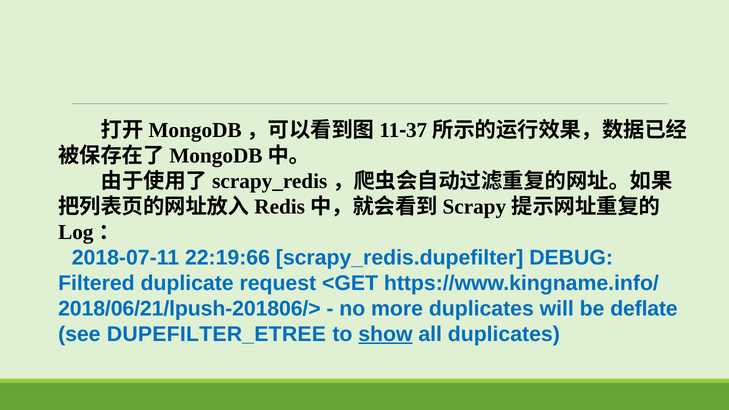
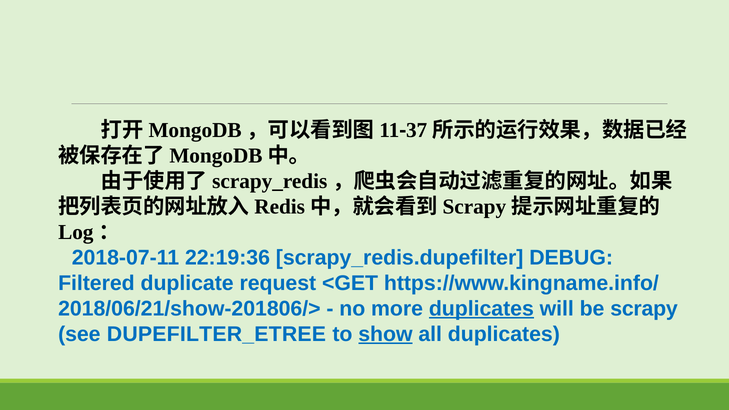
22:19:66: 22:19:66 -> 22:19:36 (227, 258)
2018/06/21/lpush-201806/>: 2018/06/21/lpush-201806/> -> 2018/06/21/show-201806/> (189, 309)
duplicates underline: none -> present (481, 309)
be deflate: deflate -> scrapy (644, 309)
